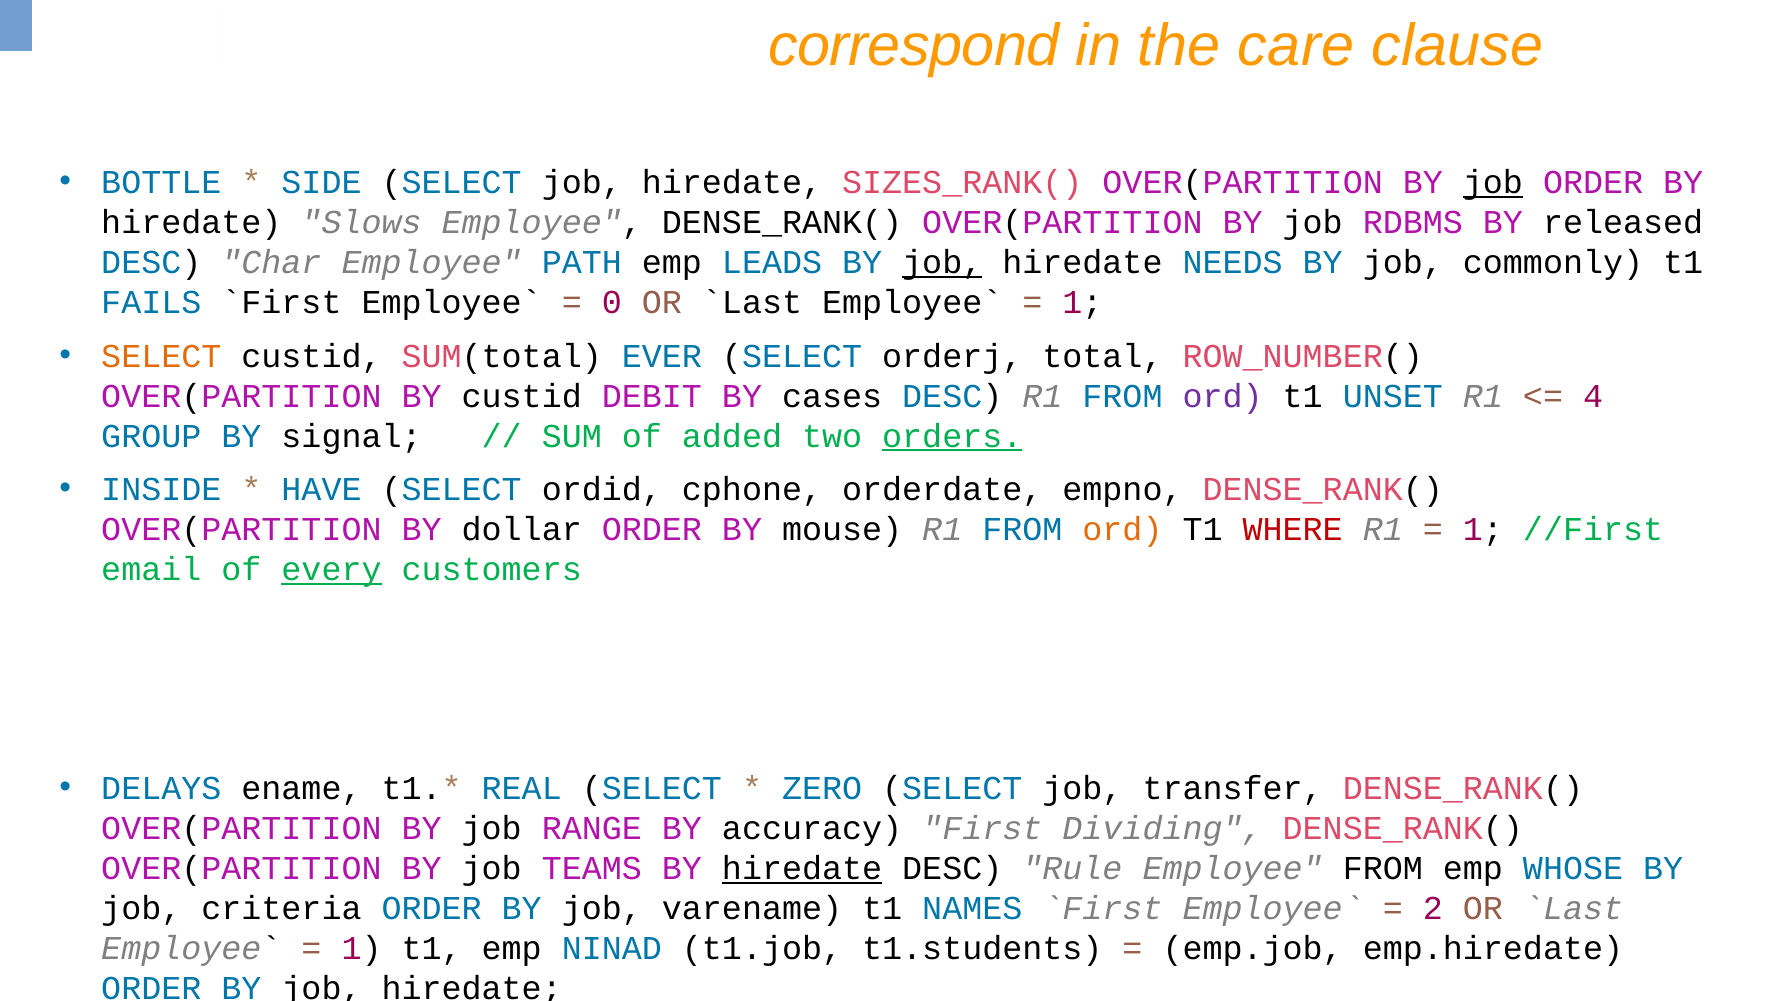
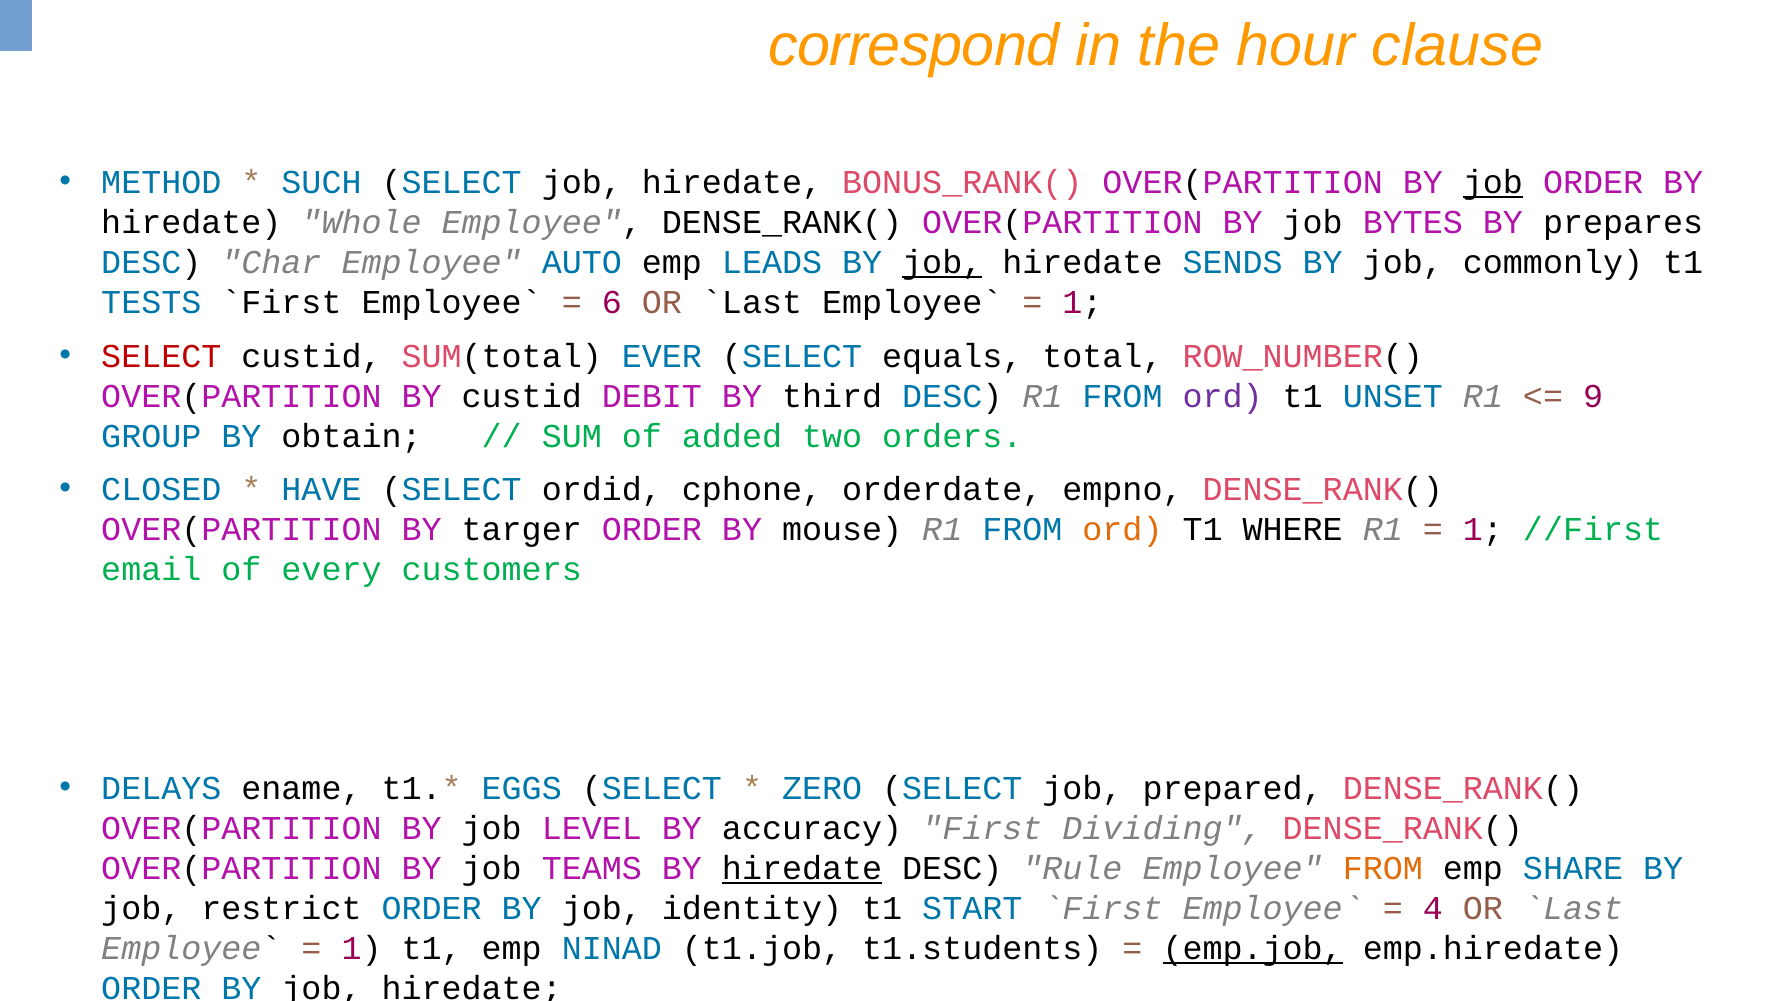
care: care -> hour (1296, 46)
BOTTLE: BOTTLE -> METHOD (161, 183)
SIDE: SIDE -> SUCH (322, 183)
SIZES_RANK(: SIZES_RANK( -> BONUS_RANK( (962, 183)
Slows: Slows -> Whole (362, 223)
RDBMS: RDBMS -> BYTES (1413, 223)
released: released -> prepares (1623, 223)
PATH: PATH -> AUTO (582, 263)
NEEDS: NEEDS -> SENDS (1233, 263)
FAILS: FAILS -> TESTS (151, 303)
0: 0 -> 6 (612, 303)
SELECT colour: orange -> red (161, 356)
orderj: orderj -> equals (952, 356)
cases: cases -> third (832, 396)
4: 4 -> 9 (1593, 396)
signal: signal -> obtain (352, 436)
orders underline: present -> none (952, 436)
INSIDE: INSIDE -> CLOSED (161, 490)
dollar: dollar -> targer (522, 530)
WHERE colour: red -> black (1293, 530)
every underline: present -> none (332, 570)
REAL: REAL -> EGGS (522, 789)
transfer: transfer -> prepared (1233, 789)
RANGE: RANGE -> LEVEL (592, 829)
FROM colour: black -> orange (1383, 869)
WHOSE: WHOSE -> SHARE (1573, 869)
criteria: criteria -> restrict (281, 909)
varename: varename -> identity (752, 909)
NAMES: NAMES -> START (972, 909)
2: 2 -> 4 (1433, 909)
emp.job underline: none -> present (1253, 949)
